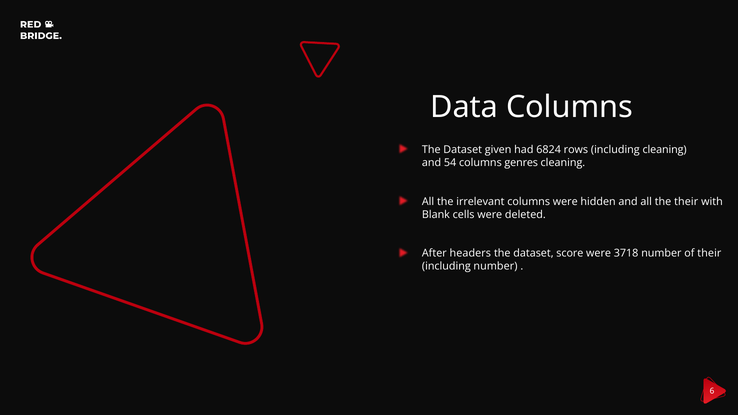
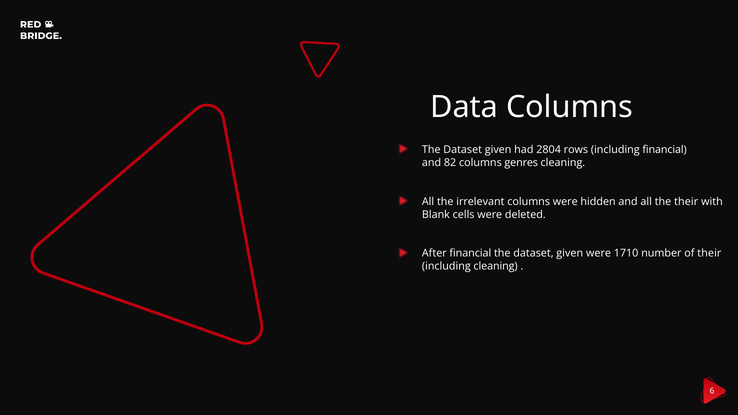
6824: 6824 -> 2804 (549, 150)
including cleaning: cleaning -> financial (665, 150)
54: 54 -> 82 (450, 163)
After headers: headers -> financial (470, 253)
score: score -> given (570, 253)
3718: 3718 -> 1710 (626, 253)
including number: number -> cleaning (496, 266)
